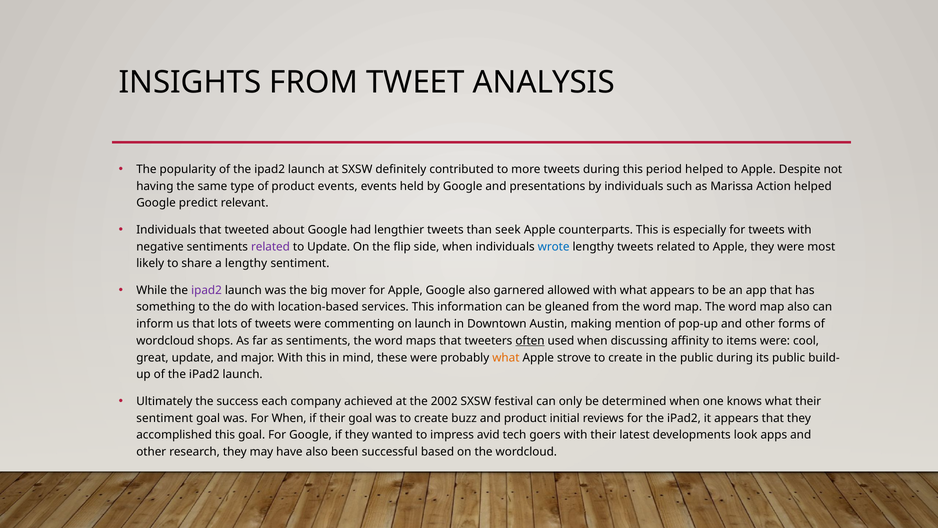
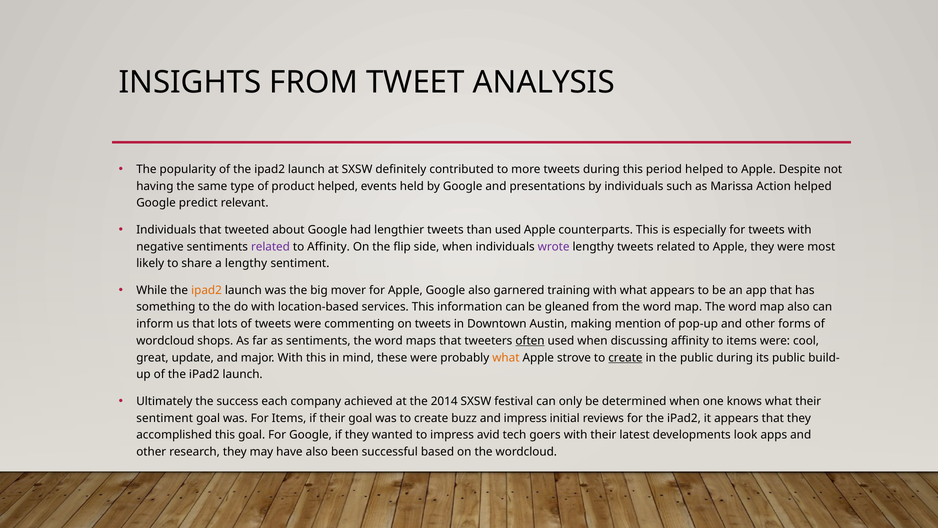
product events: events -> helped (338, 186)
than seek: seek -> used (508, 230)
to Update: Update -> Affinity (329, 246)
wrote colour: blue -> purple (554, 246)
ipad2 colour: purple -> orange (207, 290)
allowed: allowed -> training (569, 290)
on launch: launch -> tweets (433, 324)
create underline: none -> present (625, 357)
2002: 2002 -> 2014 (444, 401)
For When: When -> Items (289, 418)
and product: product -> impress (525, 418)
